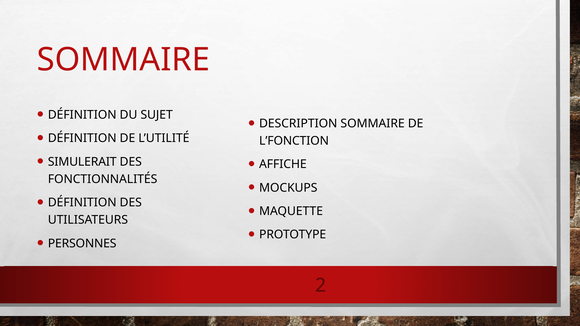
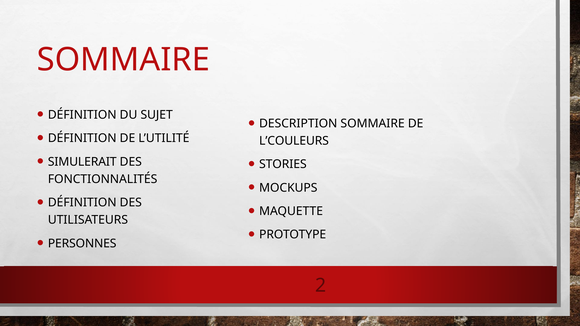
L’FONCTION: L’FONCTION -> L’COULEURS (294, 141)
AFFICHE: AFFICHE -> STORIES (283, 164)
